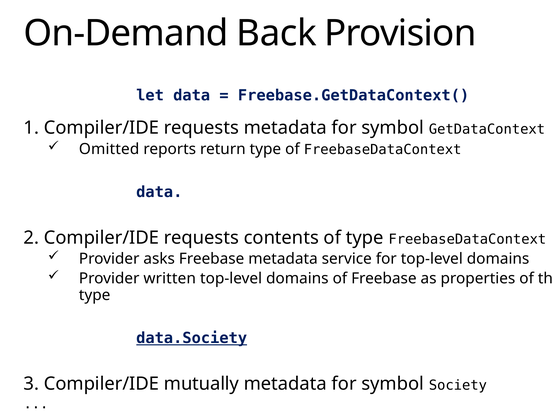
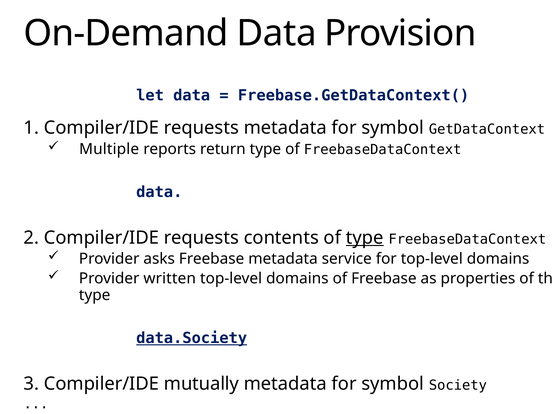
On-Demand Back: Back -> Data (277, 33)
Omitted: Omitted -> Multiple (109, 149)
type underline: none -> present (365, 238)
